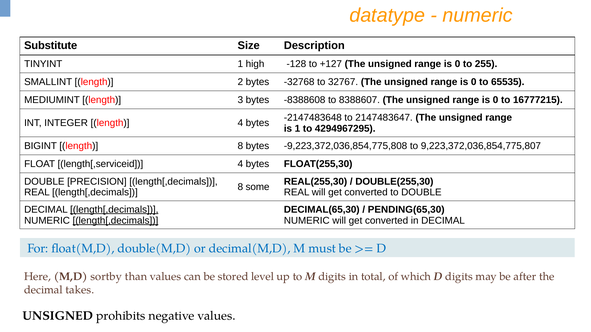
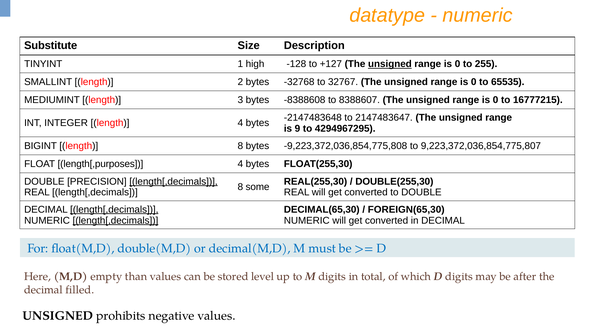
unsigned underline: none -> present (390, 64)
is 1: 1 -> 9 (297, 129)
length[,serviceid: length[,serviceid -> length[,purposes (100, 164)
length[,decimals underline: none -> present (173, 182)
PENDING(65,30: PENDING(65,30 -> FOREIGN(65,30 (406, 210)
sortby: sortby -> empty (106, 277)
takes: takes -> filled (80, 290)
